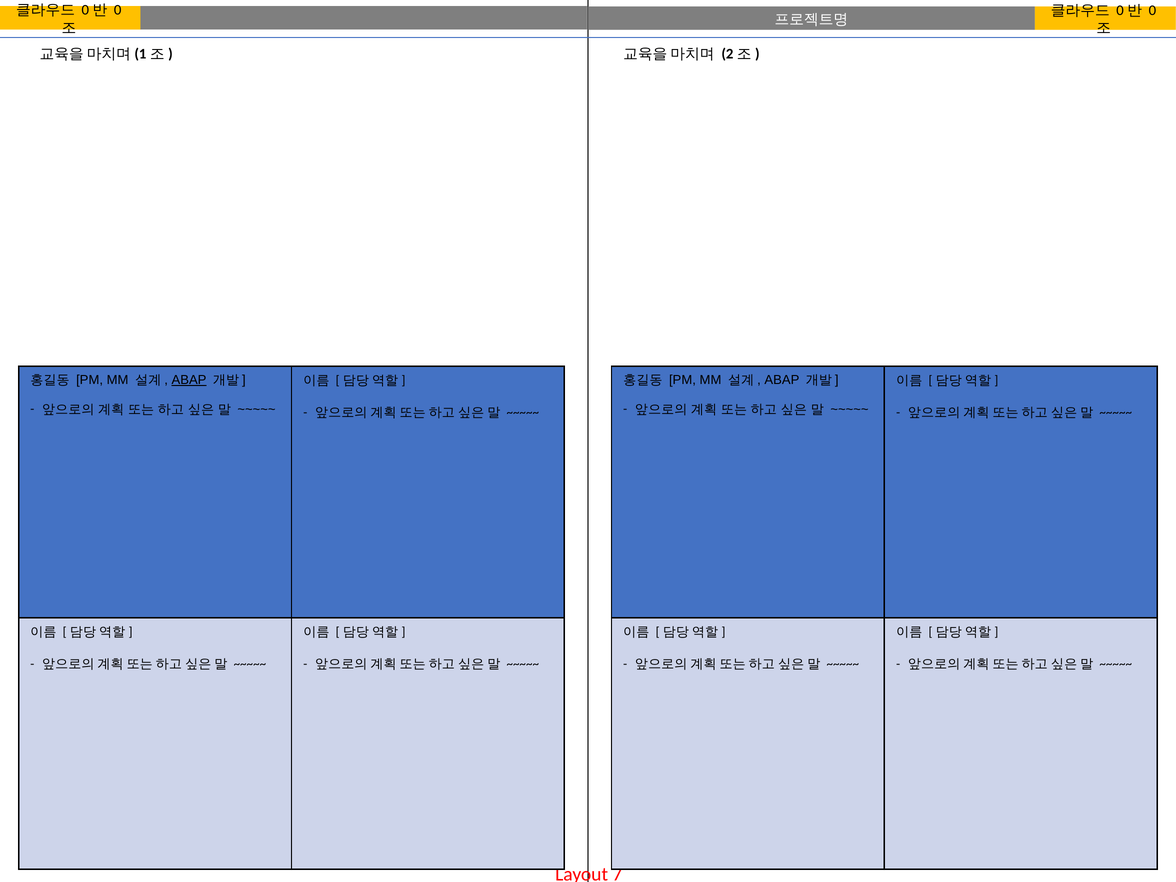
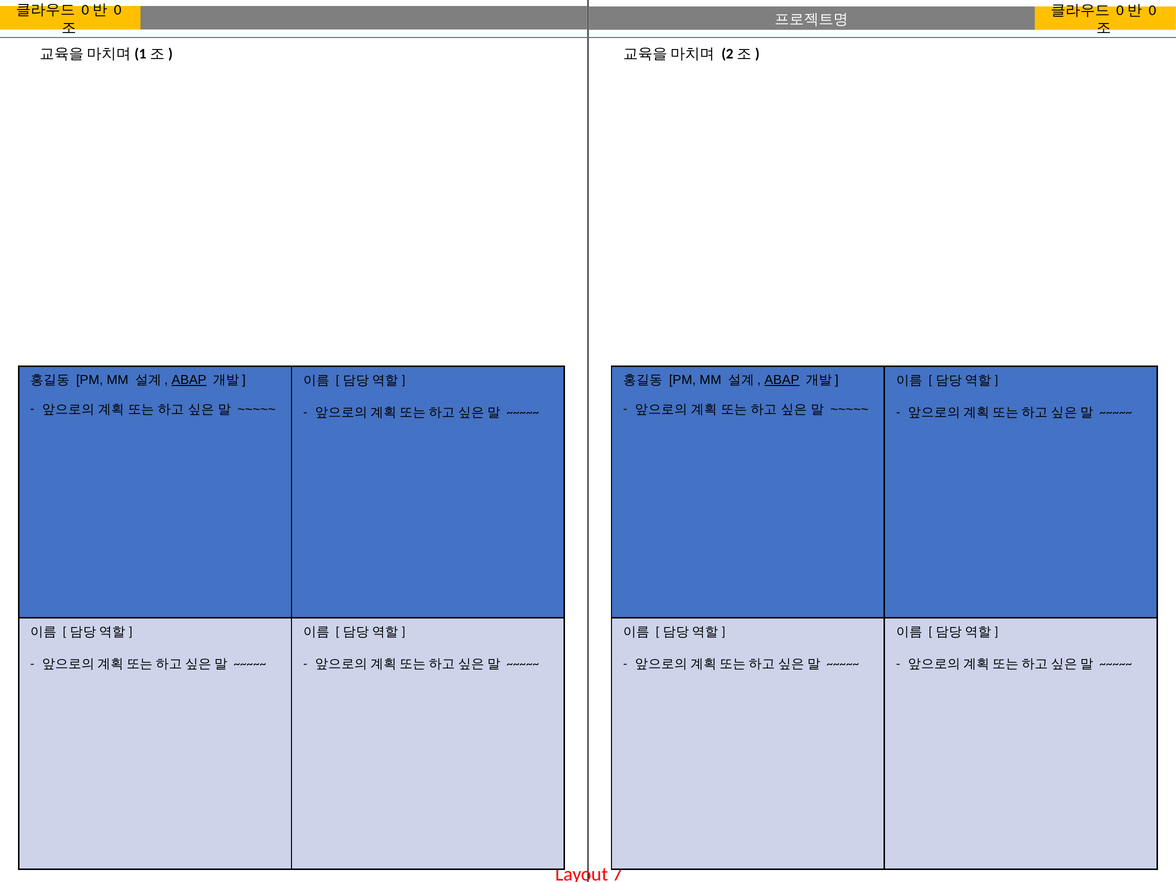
ABAP underline: none -> present (782, 380)
